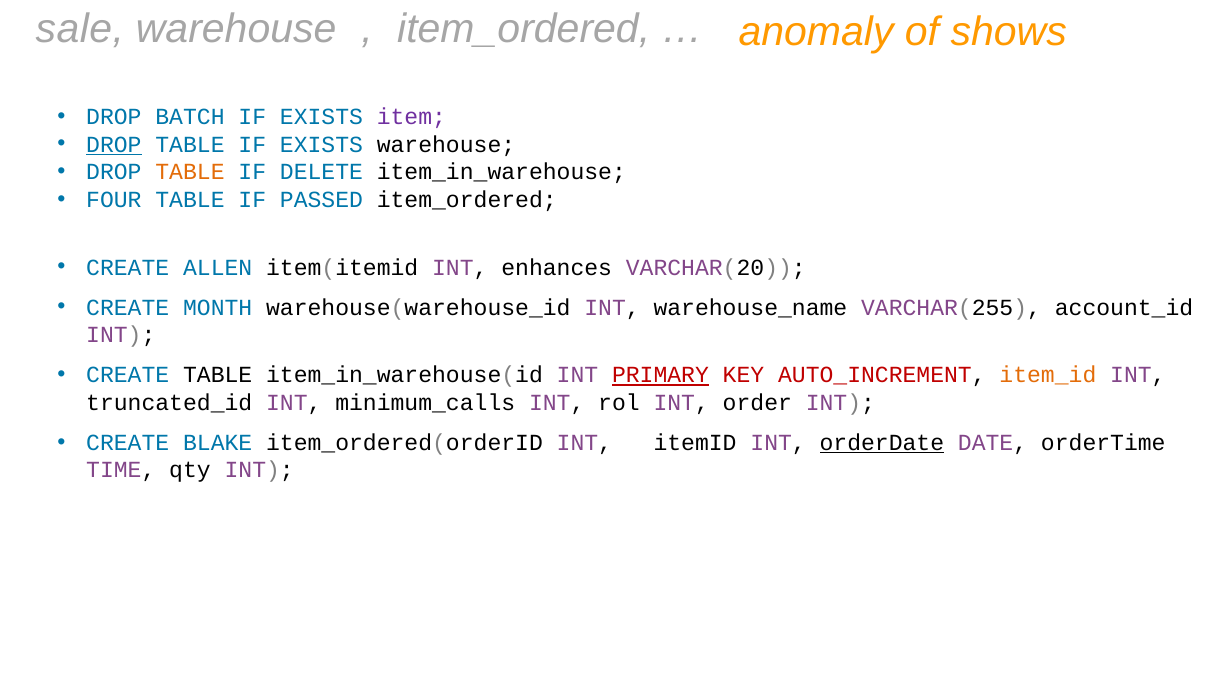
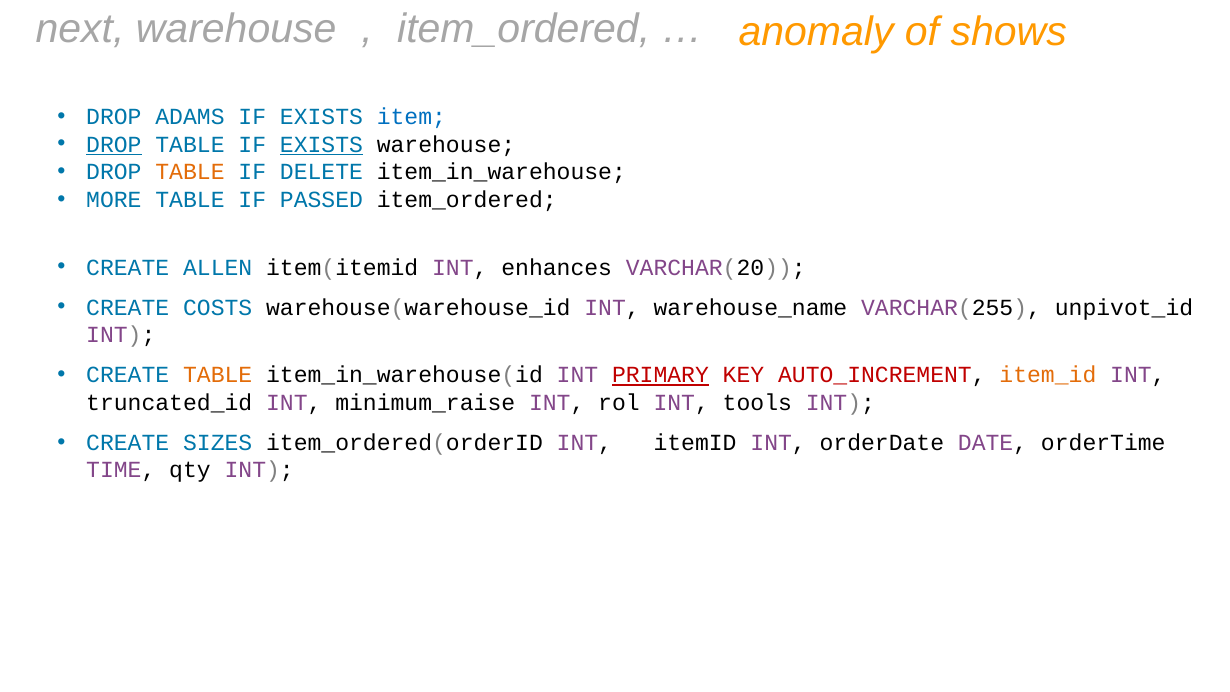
sale: sale -> next (80, 29)
BATCH: BATCH -> ADAMS (190, 117)
item colour: purple -> blue (411, 117)
EXISTS underline: none -> present (321, 144)
FOUR: FOUR -> MORE (114, 200)
MONTH: MONTH -> COSTS (218, 307)
account_id: account_id -> unpivot_id (1124, 307)
TABLE colour: black -> orange (218, 375)
minimum_calls: minimum_calls -> minimum_raise (425, 403)
order: order -> tools (757, 403)
BLAKE: BLAKE -> SIZES (218, 443)
orderDate underline: present -> none (882, 443)
